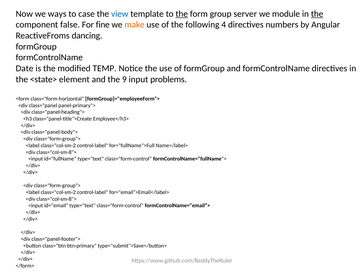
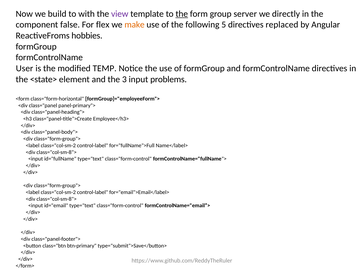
ways: ways -> build (57, 14)
case: case -> with (87, 14)
view colour: blue -> purple (120, 14)
module: module -> directly (286, 14)
the underline: present -> none (317, 14)
fine: fine -> flex (103, 25)
4: 4 -> 5 (224, 25)
numbers: numbers -> replaced (282, 25)
dancing: dancing -> hobbies (87, 36)
Date: Date -> User (25, 68)
9: 9 -> 3 (124, 79)
